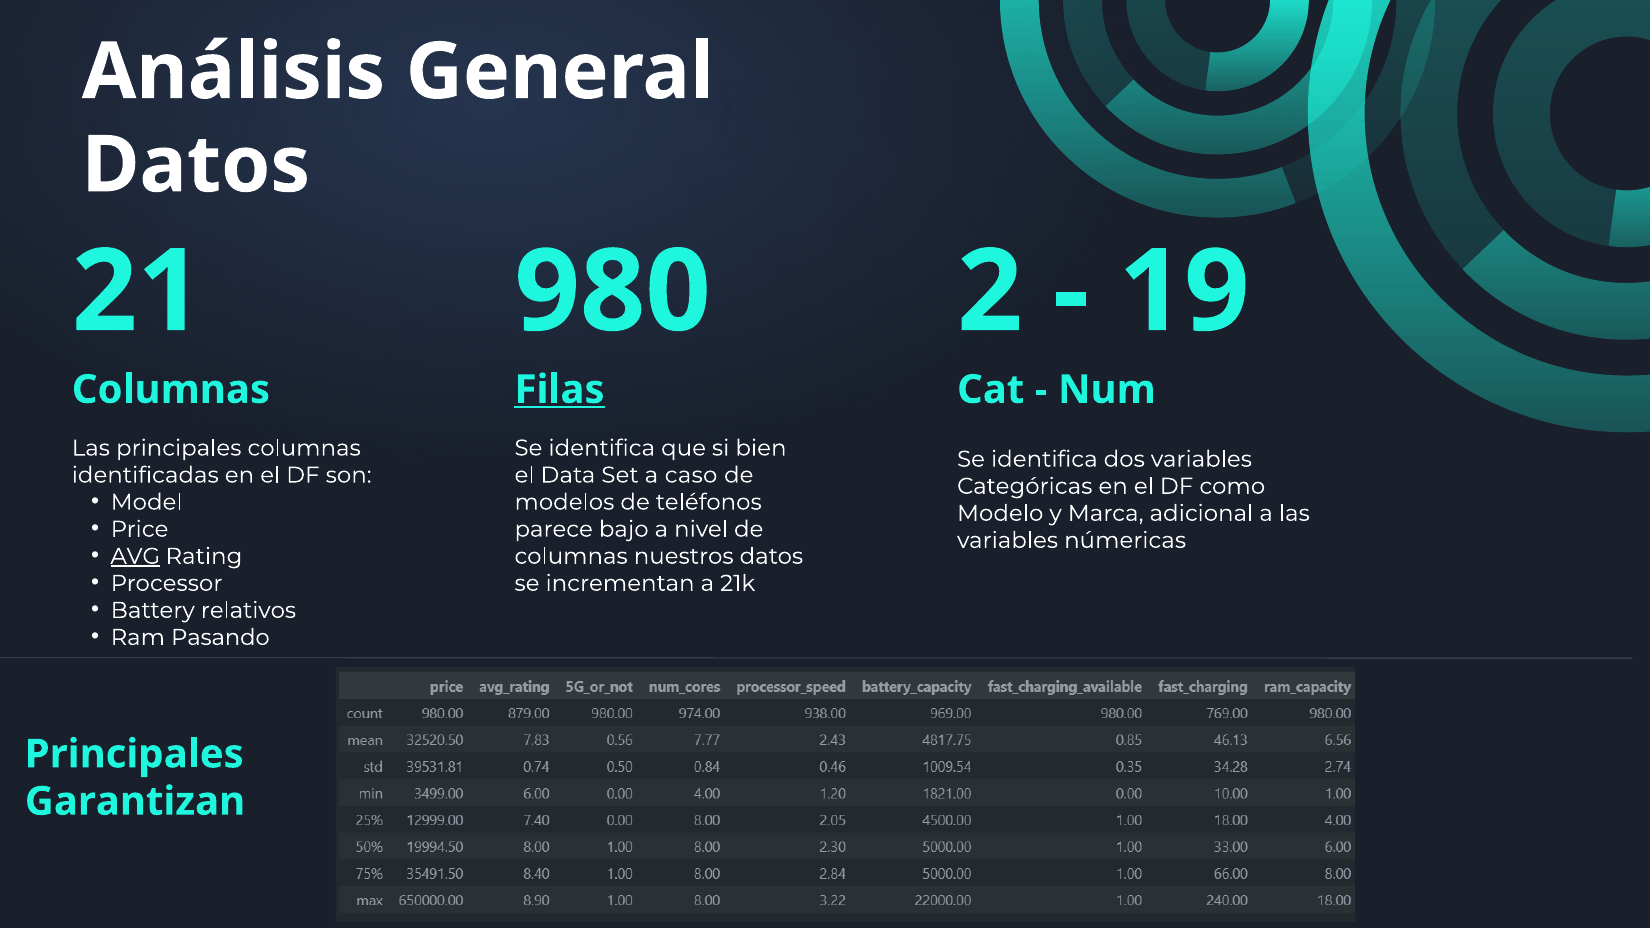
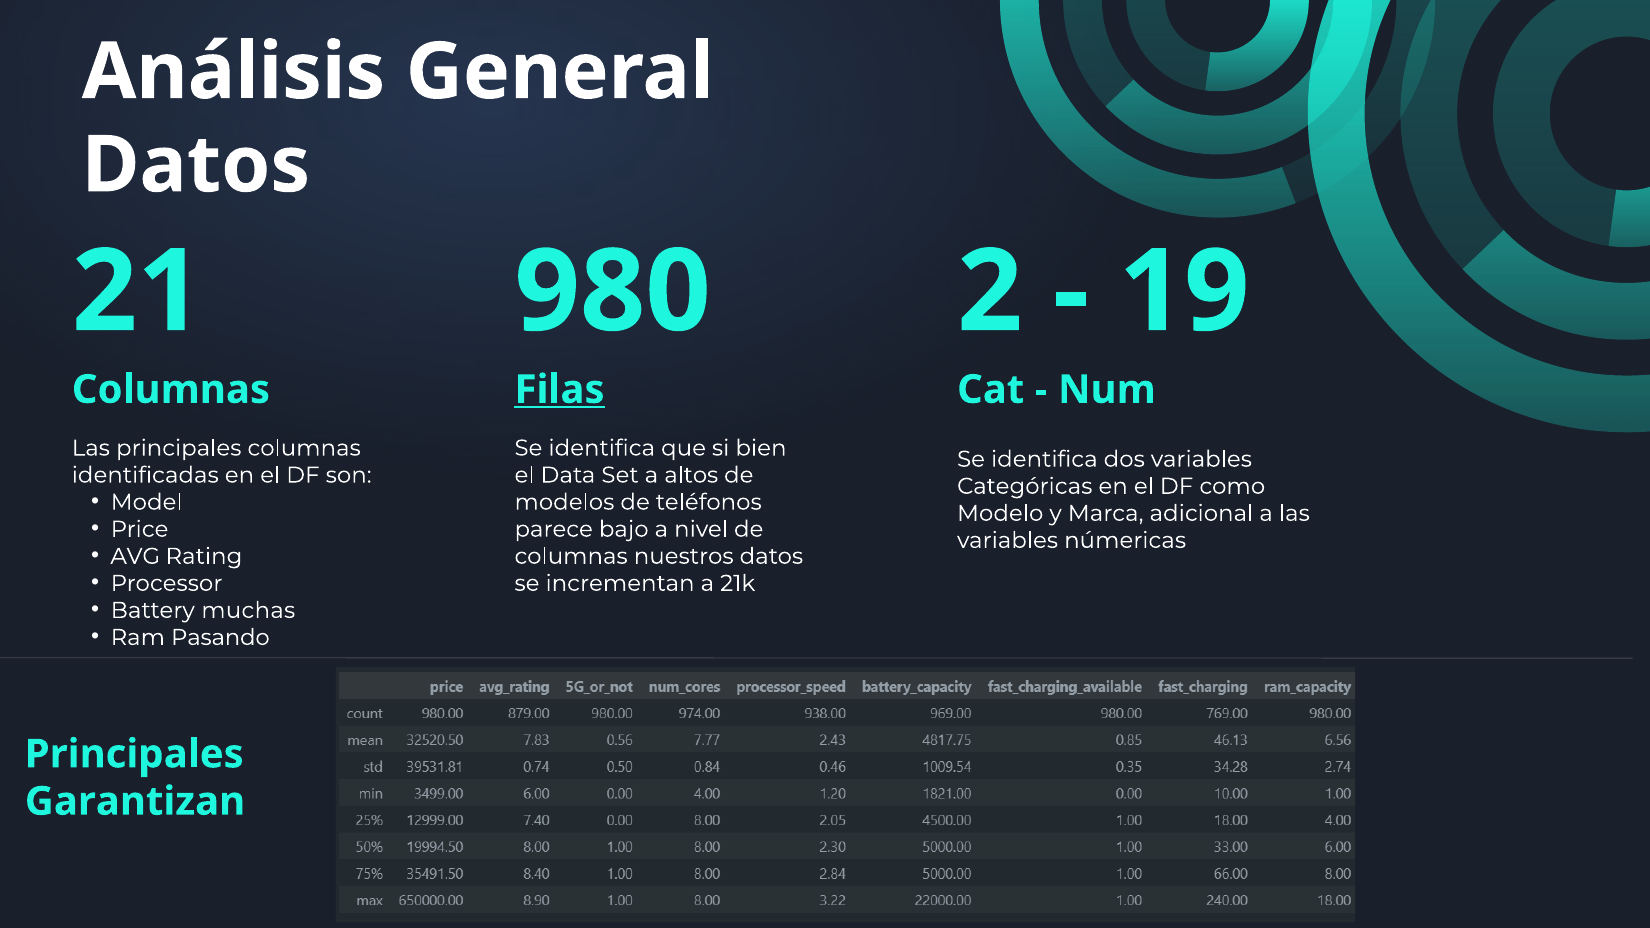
caso: caso -> altos (691, 475)
AVG underline: present -> none (135, 556)
relativos: relativos -> muchas (248, 610)
